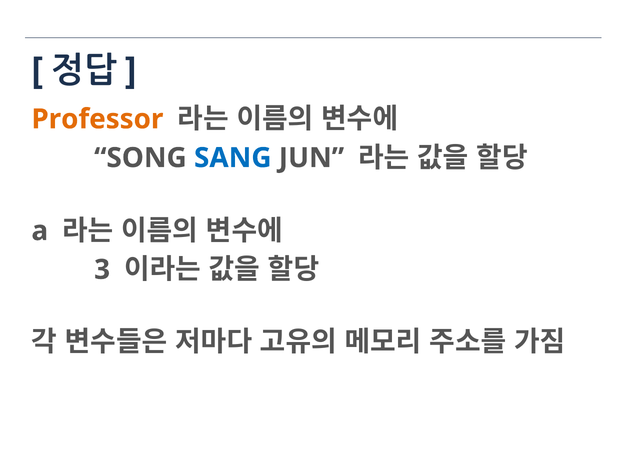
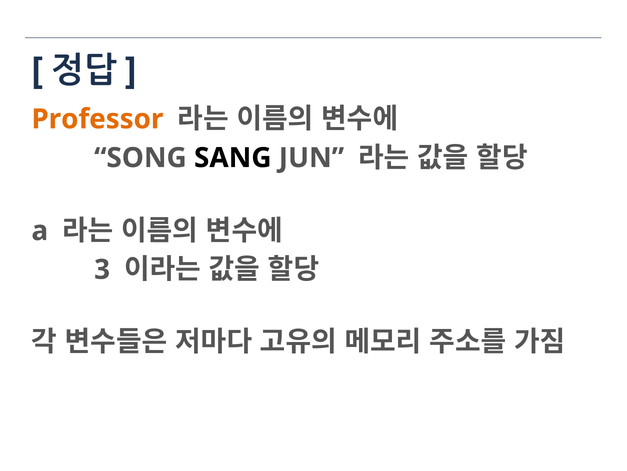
SANG colour: blue -> black (233, 158)
